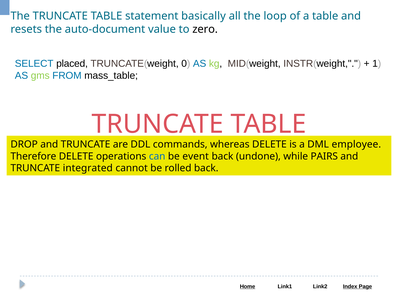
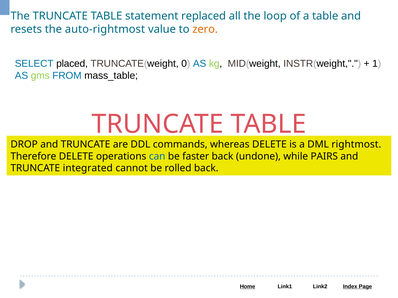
basically: basically -> replaced (204, 16)
auto-document: auto-document -> auto-rightmost (105, 29)
zero colour: black -> orange (205, 29)
employee: employee -> rightmost (356, 145)
event: event -> faster (196, 157)
